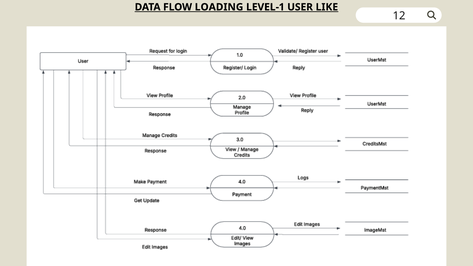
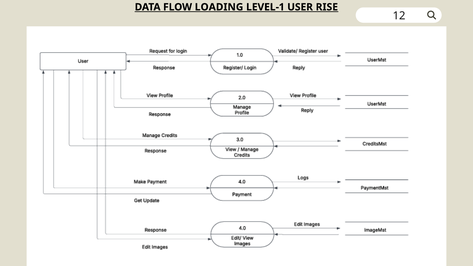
LIKE: LIKE -> RISE (327, 7)
